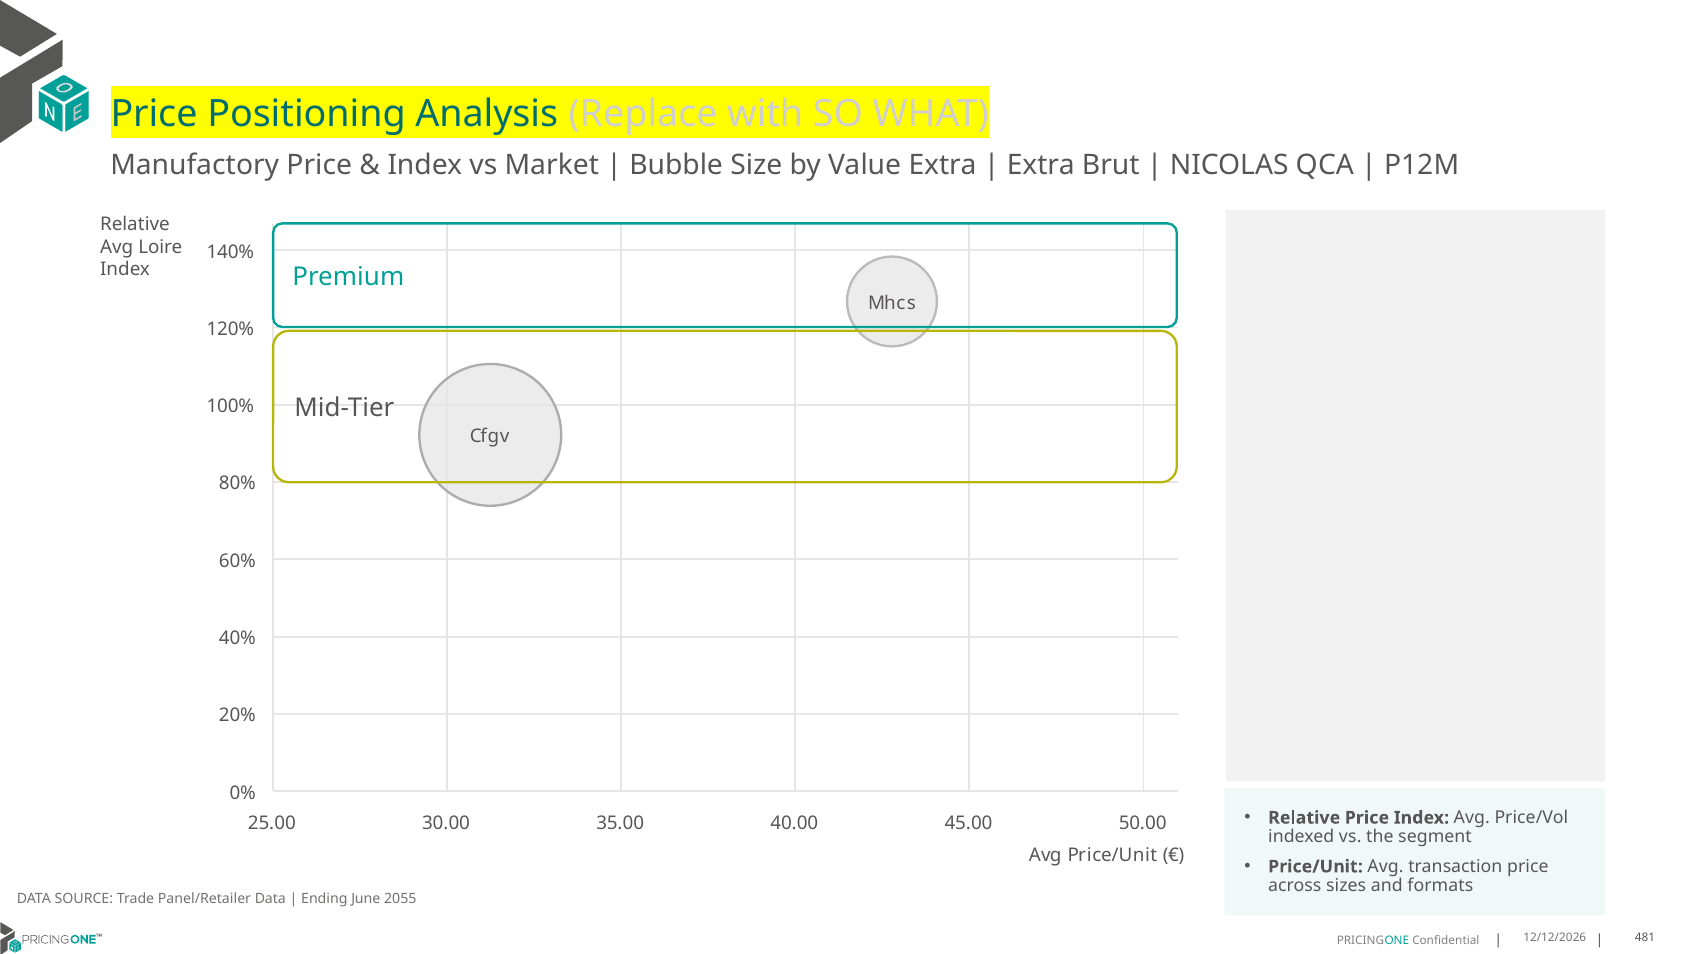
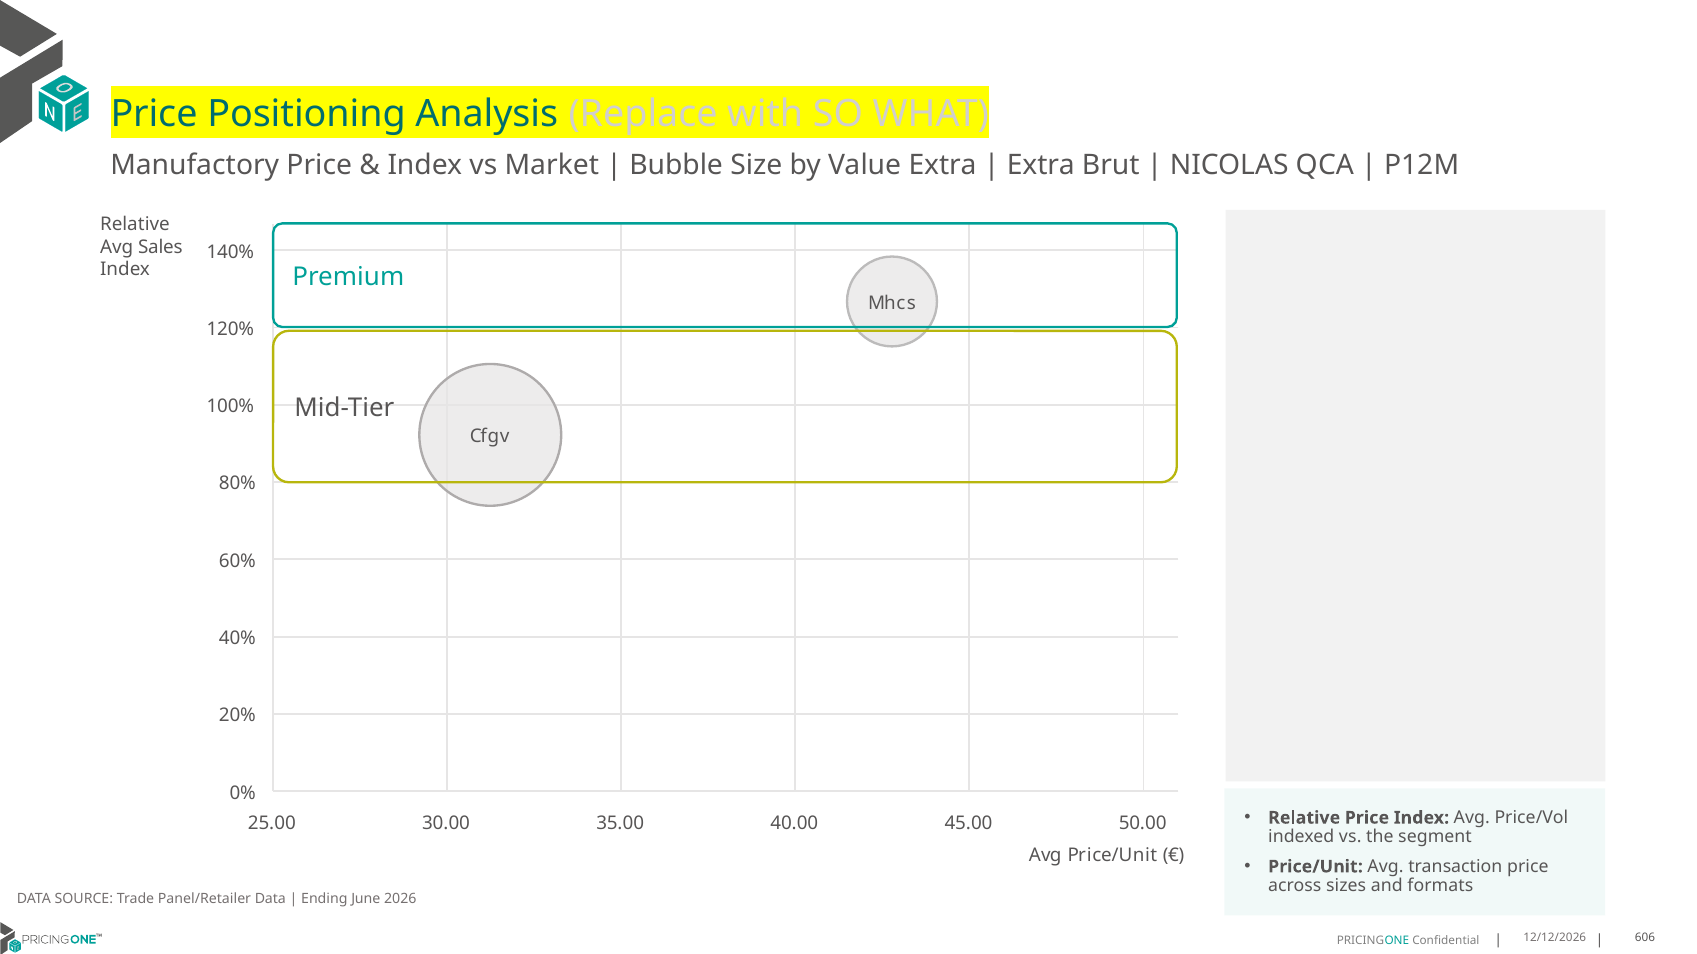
Loire: Loire -> Sales (160, 247)
2055: 2055 -> 2026 (400, 899)
481: 481 -> 606 (1645, 939)
